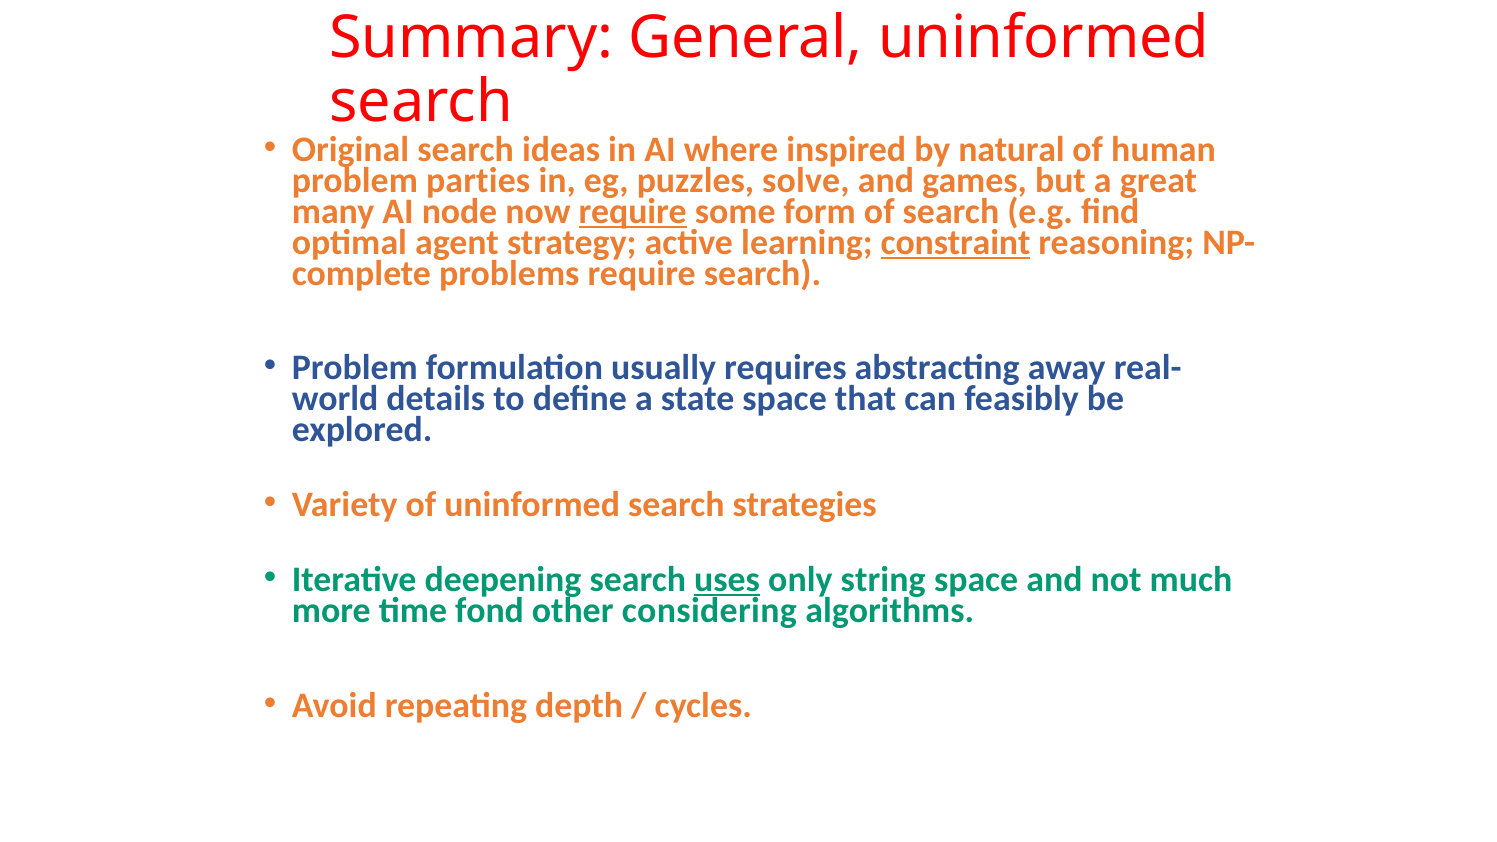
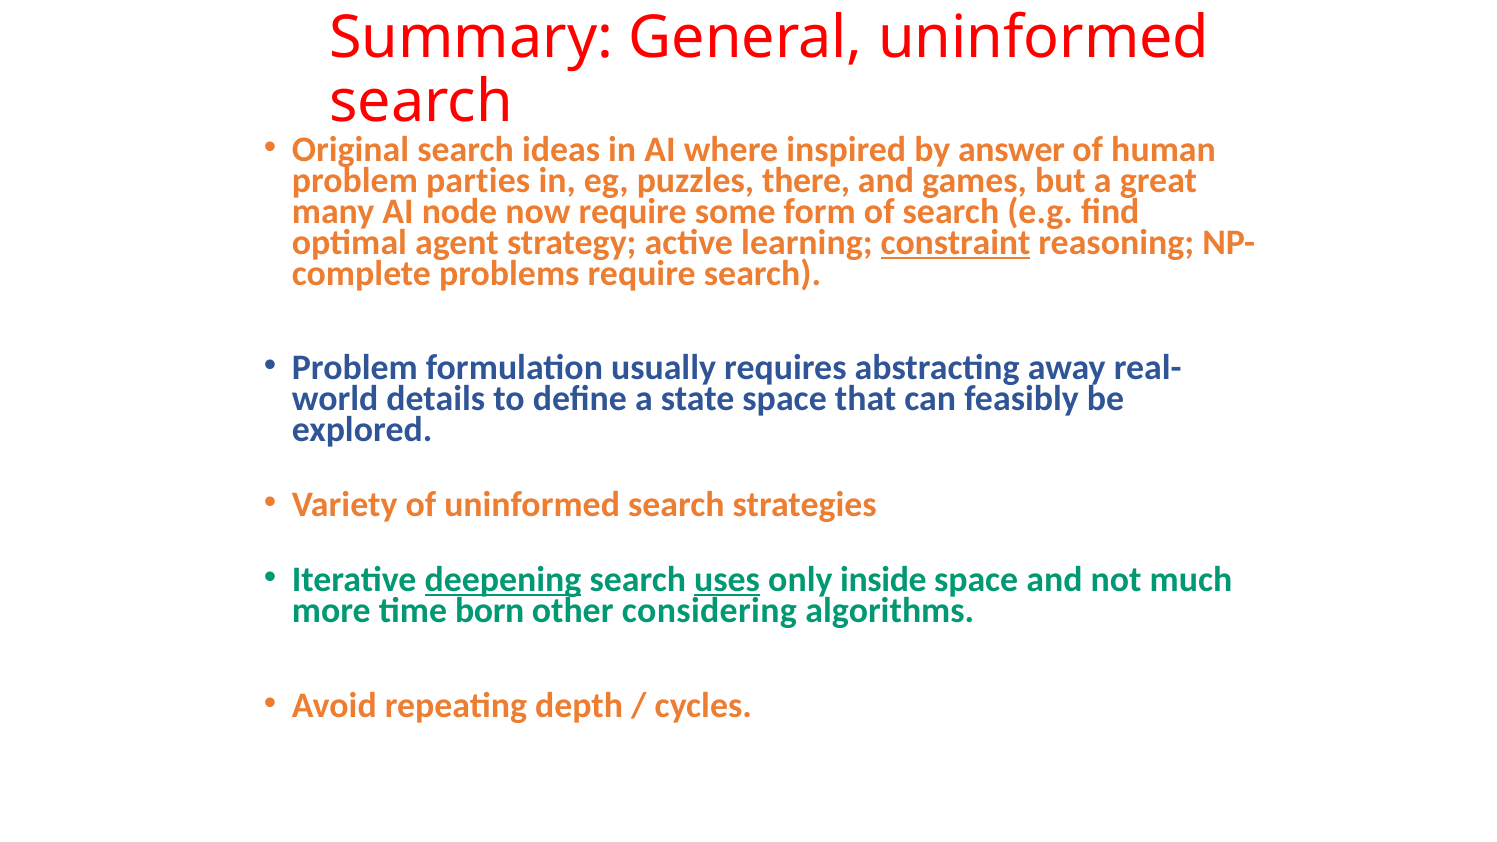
natural: natural -> answer (1012, 150)
solve: solve -> there (806, 180)
require underline: present -> none (633, 211)
deepening underline: none -> present (503, 580)
string: string -> inside (883, 580)
fond: fond -> born (490, 611)
